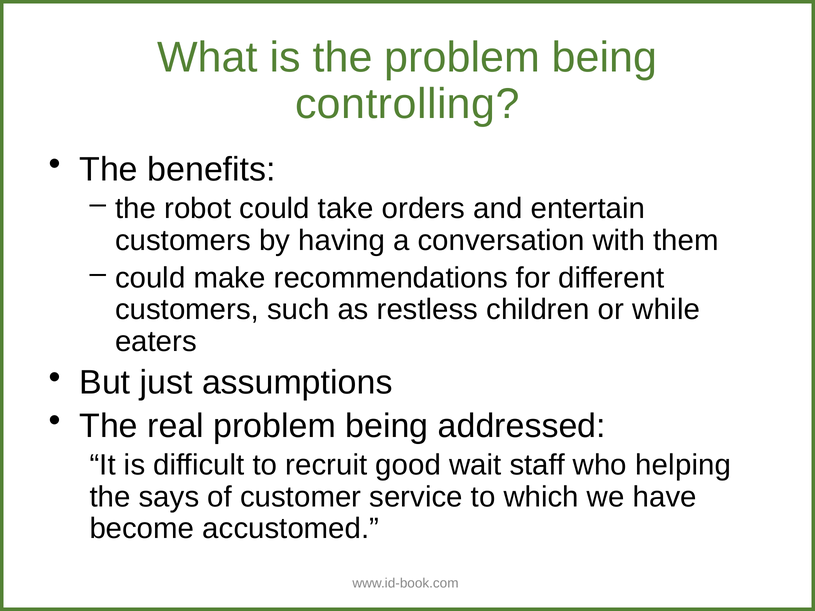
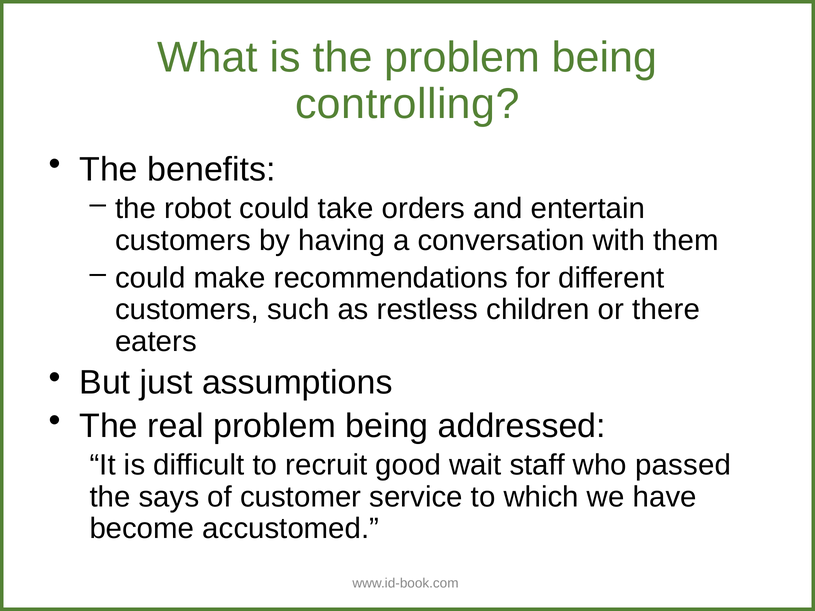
while: while -> there (666, 310)
helping: helping -> passed (683, 465)
